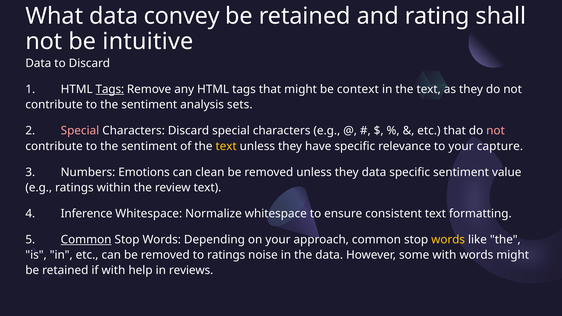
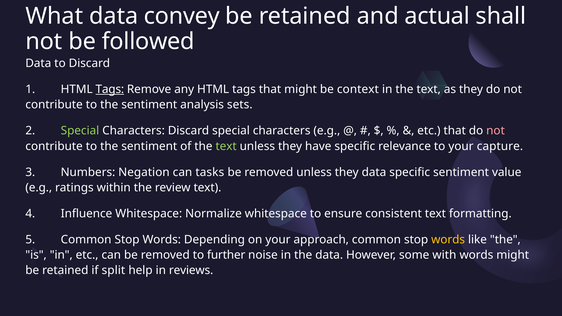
rating: rating -> actual (437, 16)
intuitive: intuitive -> followed (148, 41)
Special colour: pink -> light green (80, 131)
text colour: yellow -> light green (226, 146)
Emotions: Emotions -> Negation (144, 172)
clean: clean -> tasks (210, 172)
Inference: Inference -> Influence (87, 214)
Common underline: present -> none (86, 240)
to ratings: ratings -> further (226, 255)
if with: with -> split (113, 271)
